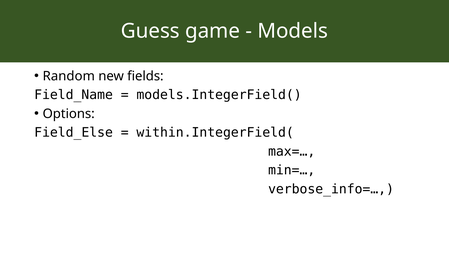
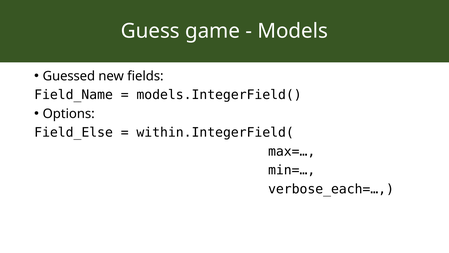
Random: Random -> Guessed (69, 76)
verbose_info=…: verbose_info=… -> verbose_each=… (331, 189)
